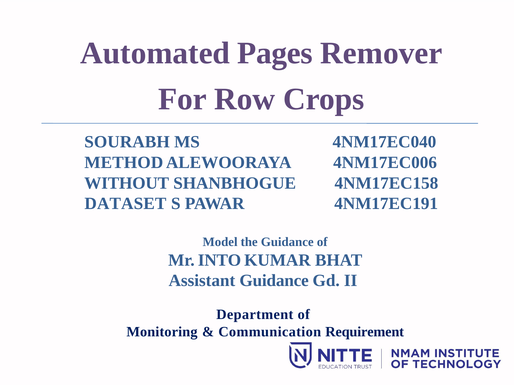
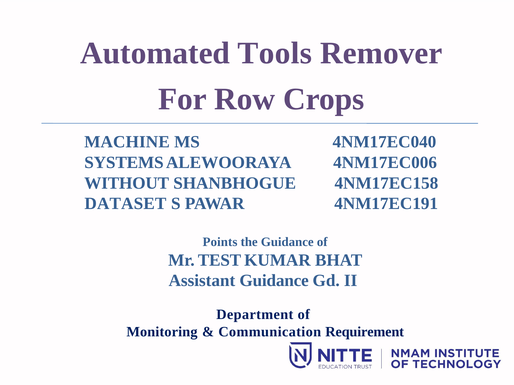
Pages: Pages -> Tools (275, 53)
SOURABH: SOURABH -> MACHINE (127, 142)
METHOD: METHOD -> SYSTEMS (124, 163)
Model: Model -> Points (220, 242)
INTO: INTO -> TEST (219, 260)
